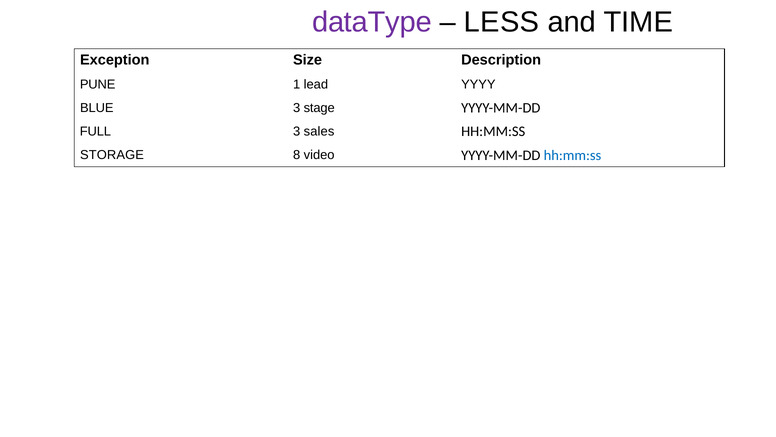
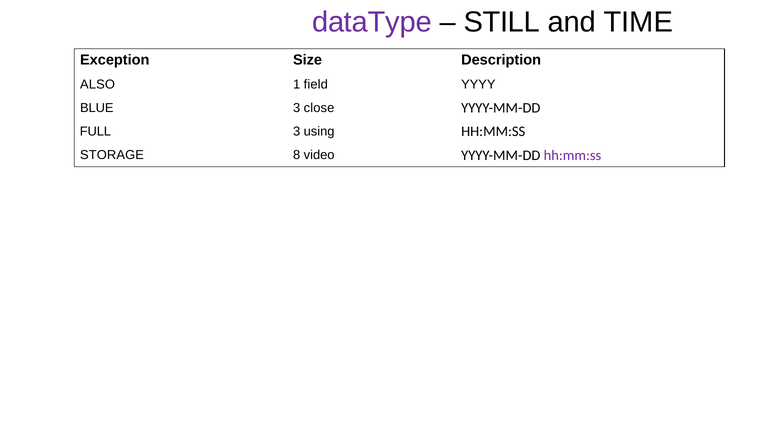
LESS: LESS -> STILL (502, 22)
PUNE: PUNE -> ALSO (98, 84)
lead: lead -> field (316, 84)
stage: stage -> close (319, 108)
sales: sales -> using (319, 131)
hh:mm:ss colour: blue -> purple (572, 155)
